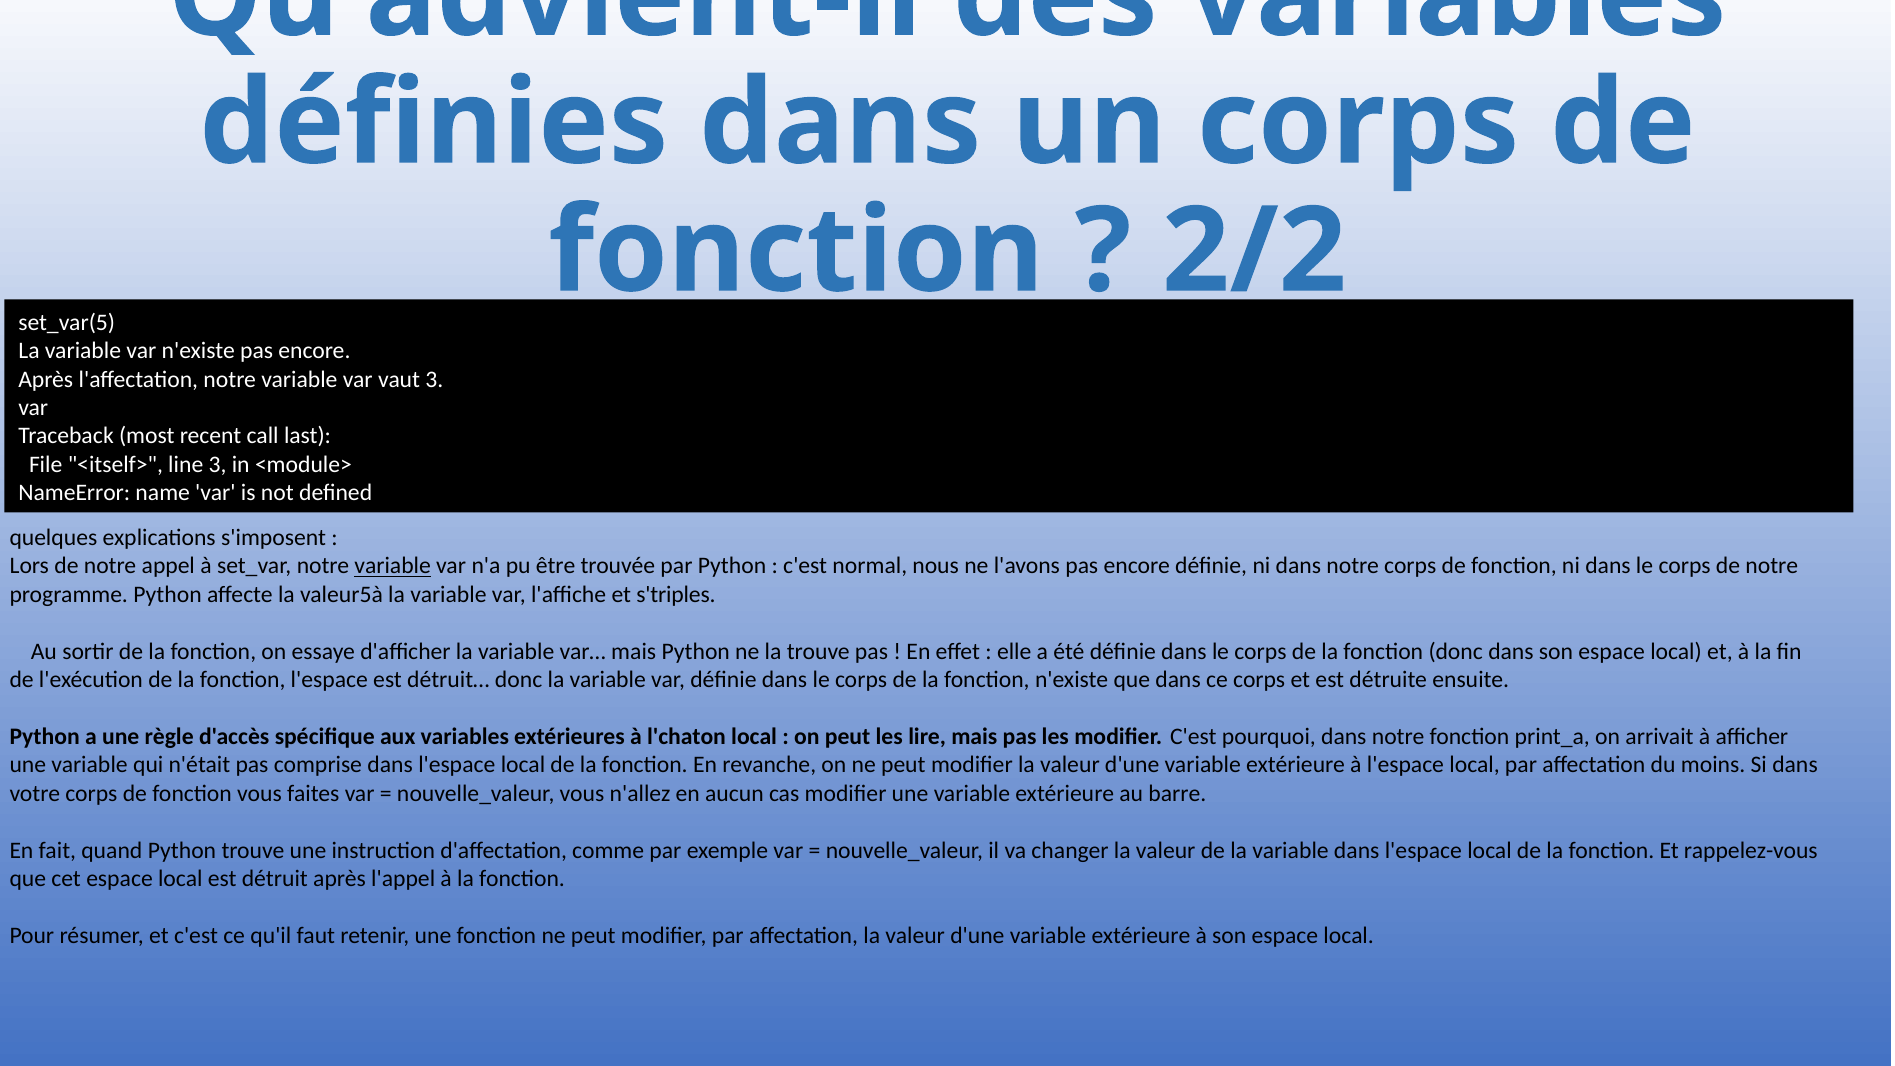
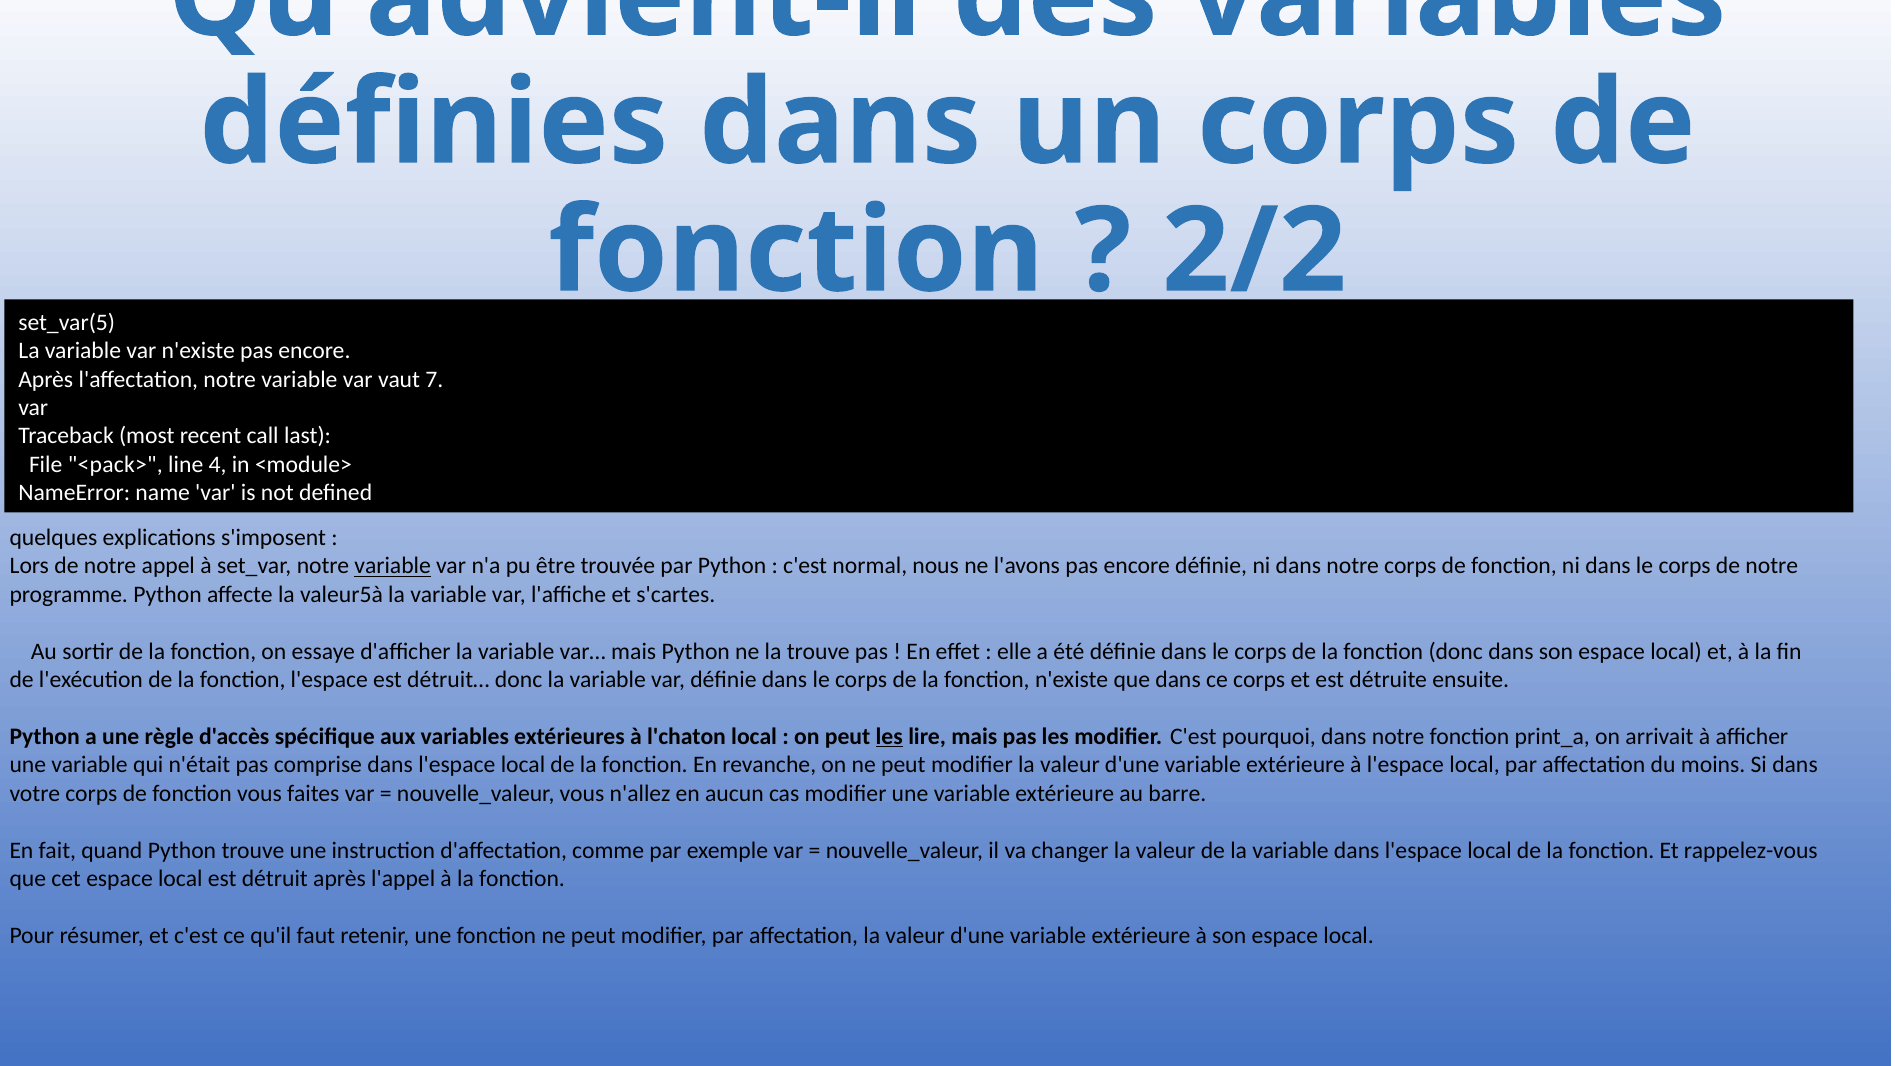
vaut 3: 3 -> 7 (434, 379)
<itself>: <itself> -> <pack> (115, 464)
line 3: 3 -> 4 (218, 464)
s'triples: s'triples -> s'cartes (676, 594)
les underline: none -> present (889, 737)
